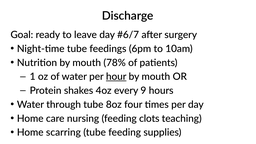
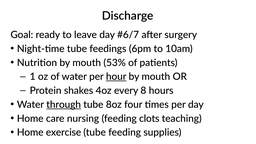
78%: 78% -> 53% (115, 63)
9: 9 -> 8 (143, 91)
through underline: none -> present (64, 105)
scarring: scarring -> exercise (63, 132)
